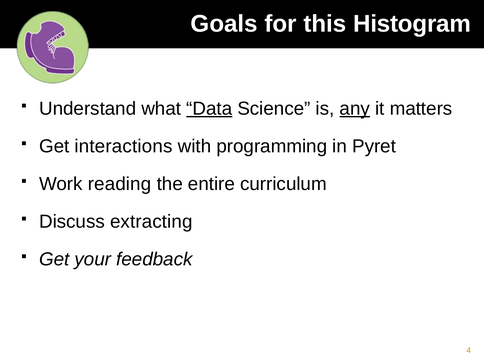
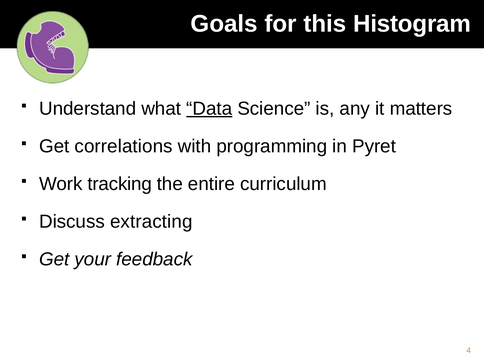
any underline: present -> none (355, 109)
interactions: interactions -> correlations (124, 146)
reading: reading -> tracking (120, 184)
